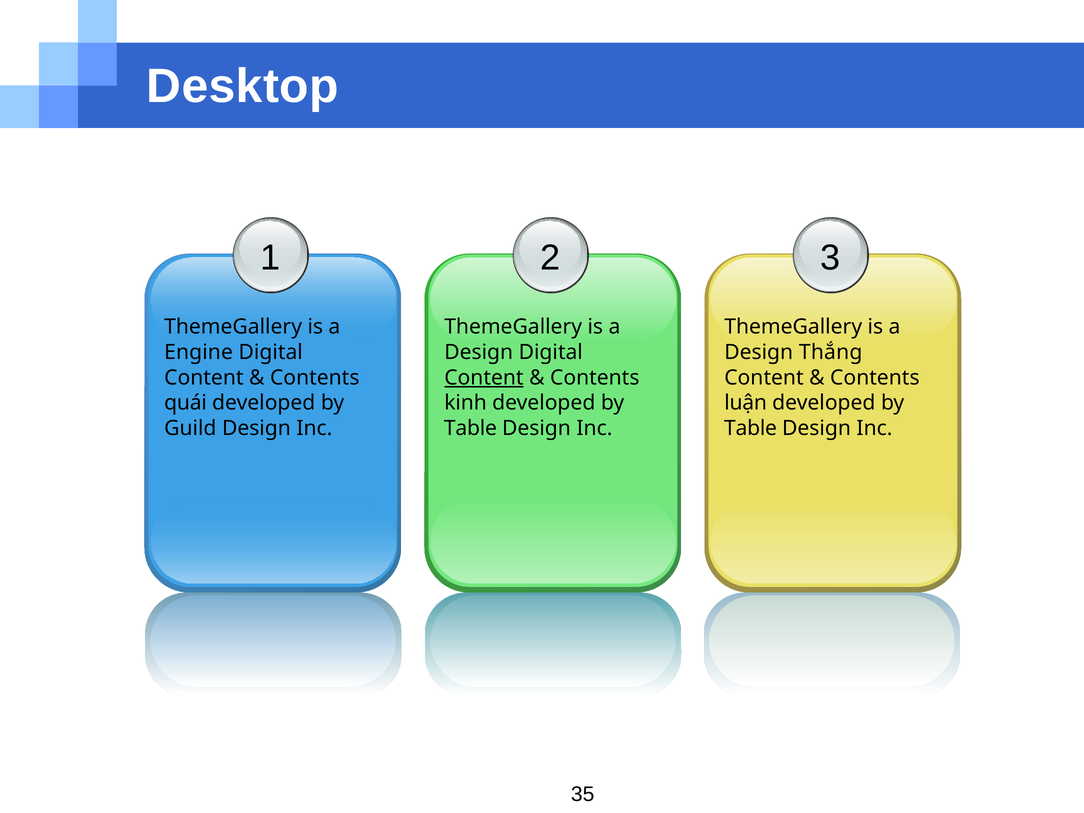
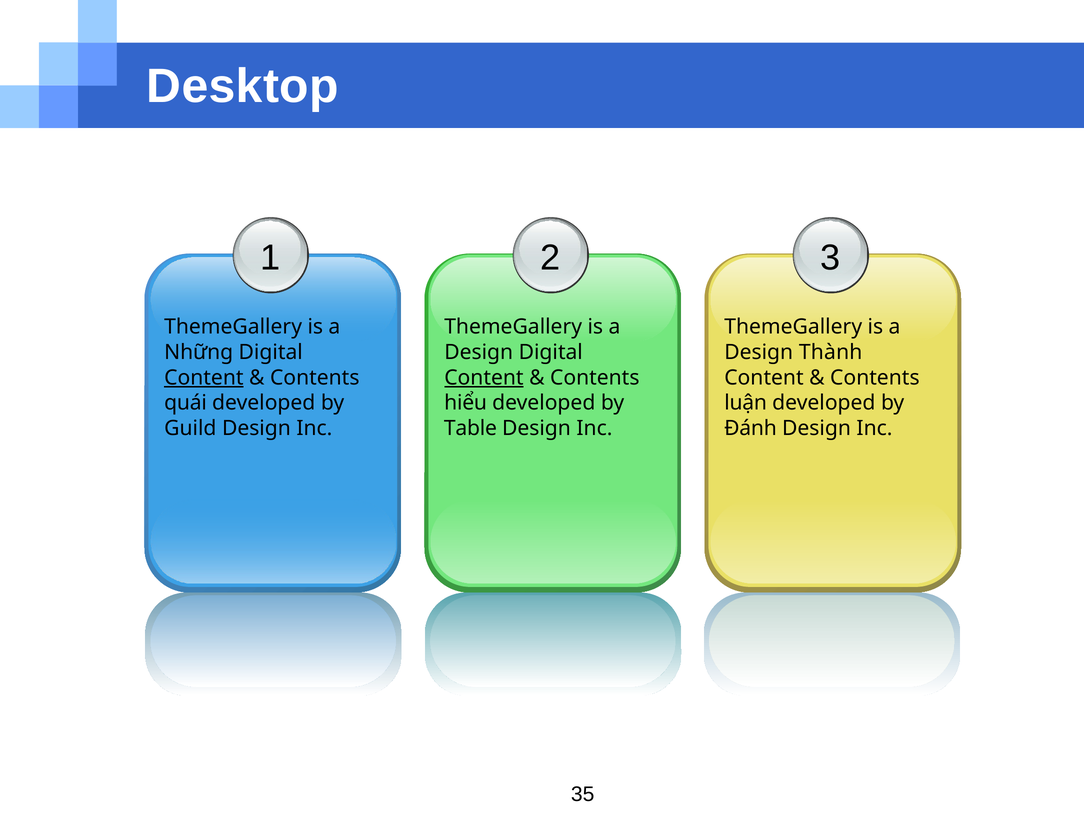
Engine: Engine -> Những (199, 352)
Thắng: Thắng -> Thành (831, 352)
Content underline: none -> present (204, 378)
kinh: kinh -> hiểu (466, 403)
Table: Table -> Đánh (751, 428)
